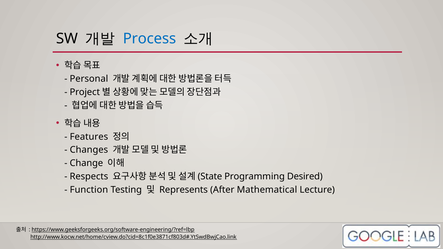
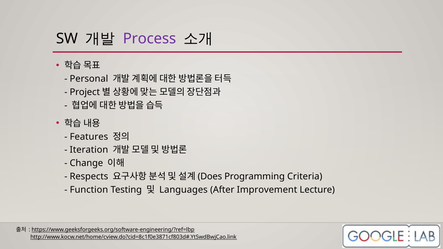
Process colour: blue -> purple (149, 39)
Changes: Changes -> Iteration (89, 150)
State: State -> Does (210, 177)
Desired: Desired -> Criteria (305, 177)
Represents: Represents -> Languages (183, 190)
Mathematical: Mathematical -> Improvement (267, 190)
